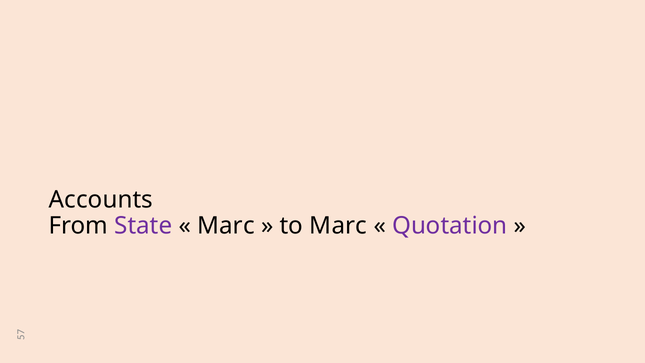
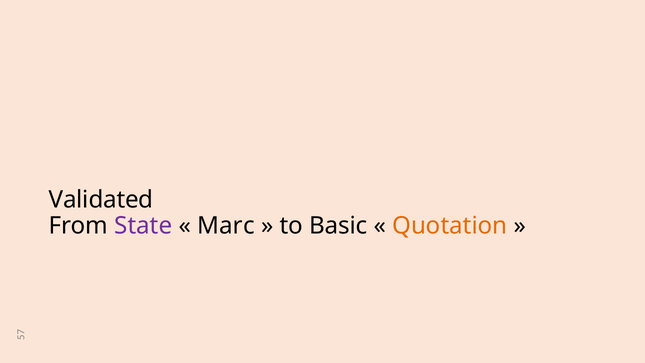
Accounts: Accounts -> Validated (101, 200)
to Marc: Marc -> Basic (338, 226)
Quotation colour: purple -> orange (450, 226)
